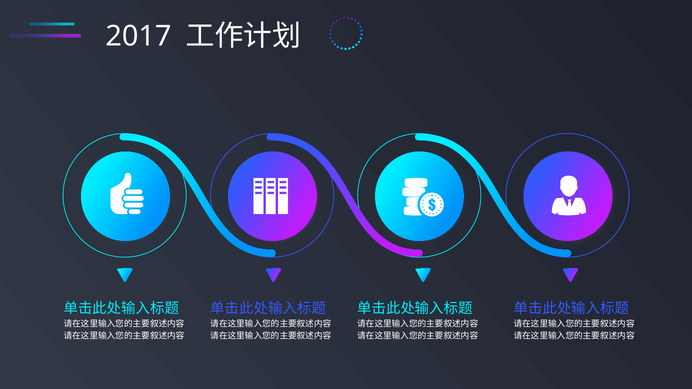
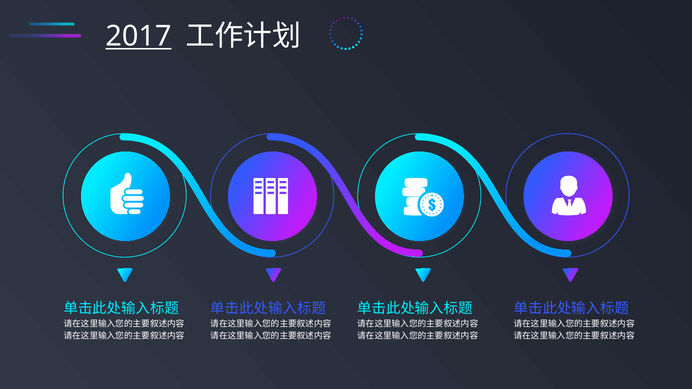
2017 underline: none -> present (138, 36)
